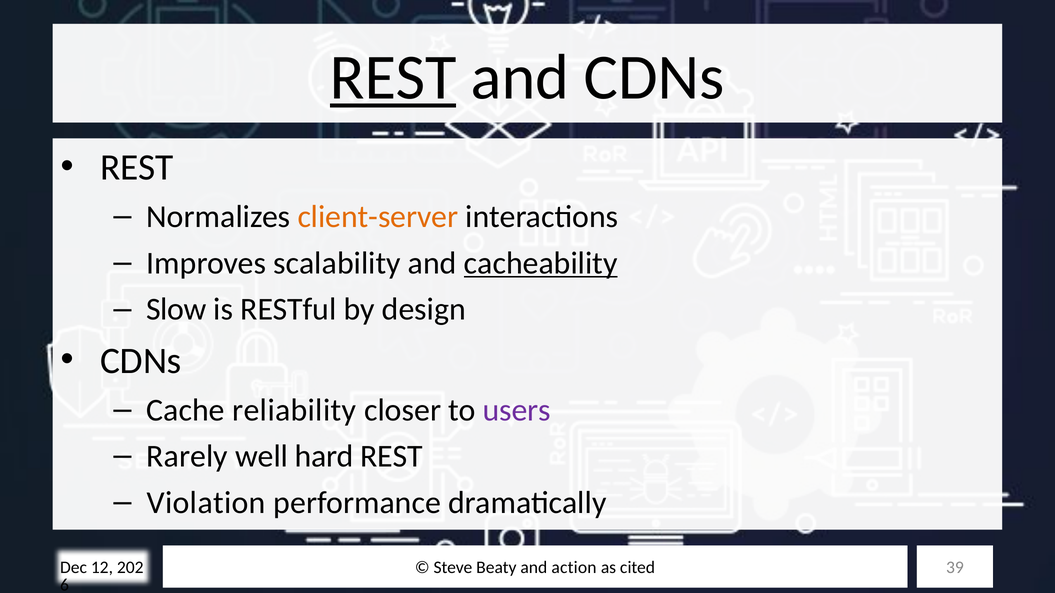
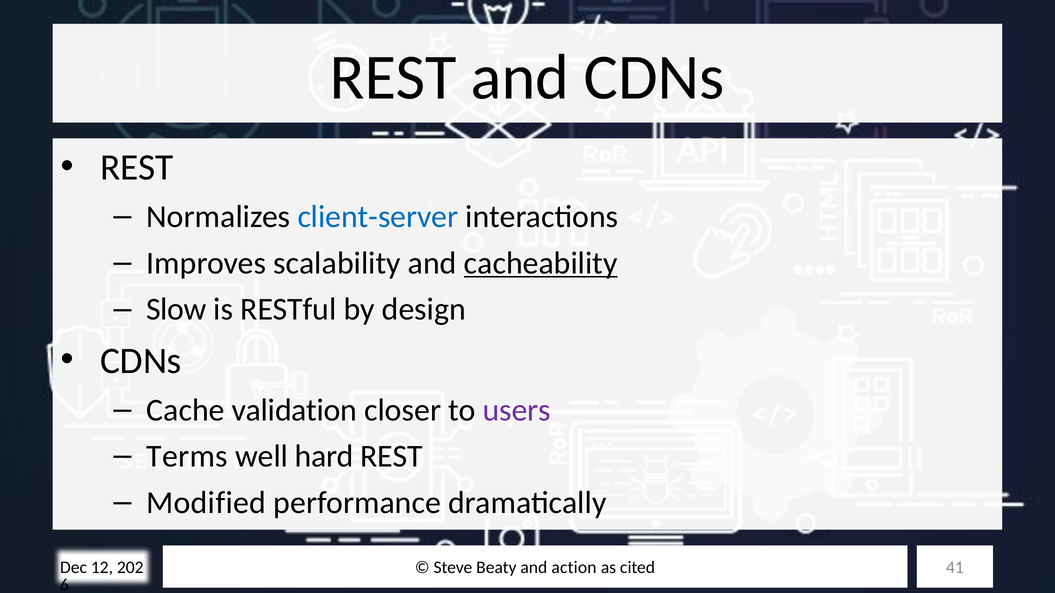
REST underline: present -> none (393, 78)
client-server colour: orange -> blue (378, 217)
reliability: reliability -> validation (295, 410)
Rarely: Rarely -> Terms (187, 457)
Violation: Violation -> Modified (206, 503)
39: 39 -> 41 (955, 568)
